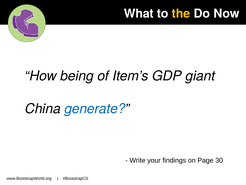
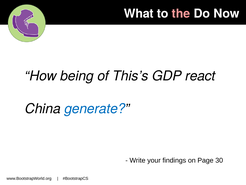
the colour: yellow -> pink (181, 14)
Item’s: Item’s -> This’s (130, 76)
giant: giant -> react (200, 76)
